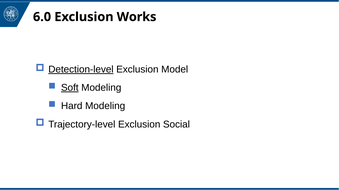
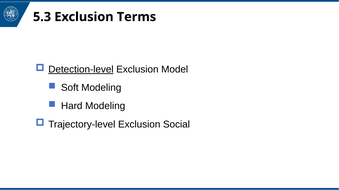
6.0: 6.0 -> 5.3 (42, 17)
Works: Works -> Terms (136, 17)
Soft underline: present -> none (70, 88)
